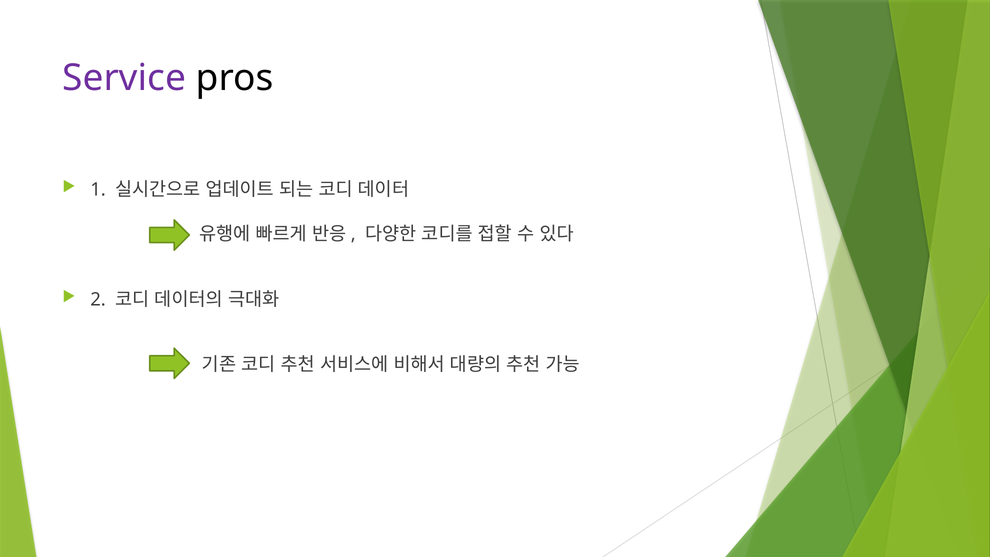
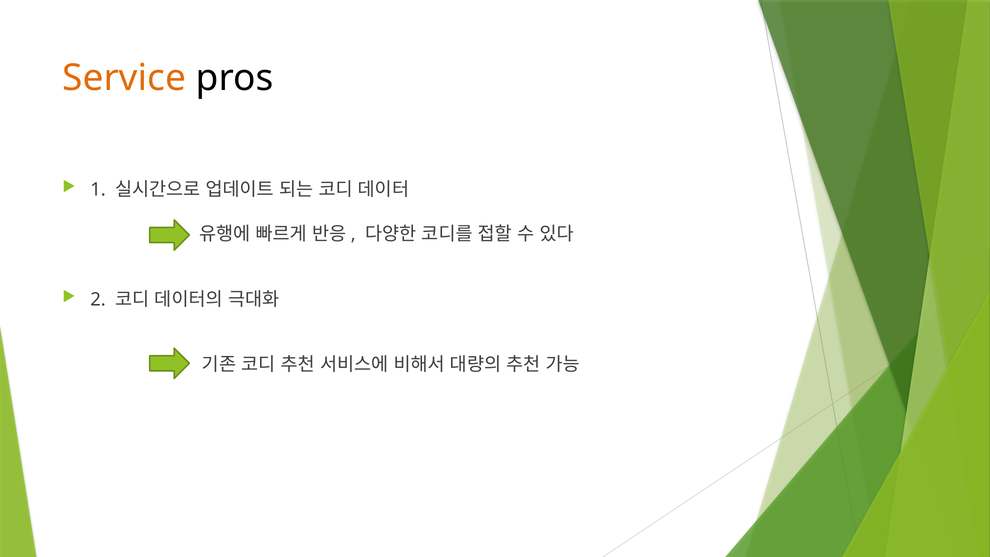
Service colour: purple -> orange (124, 78)
